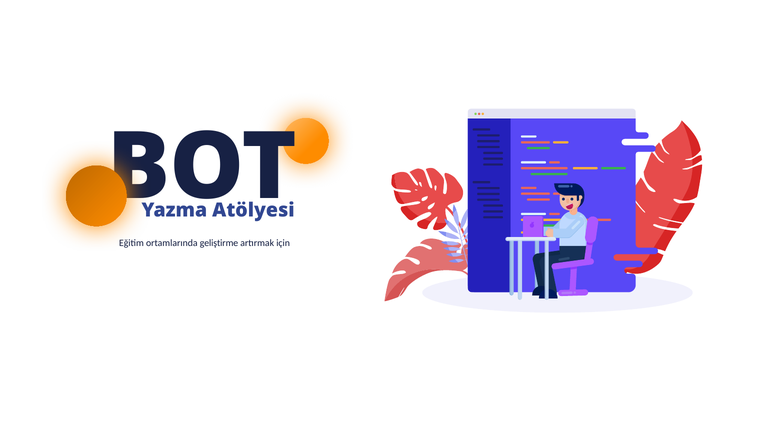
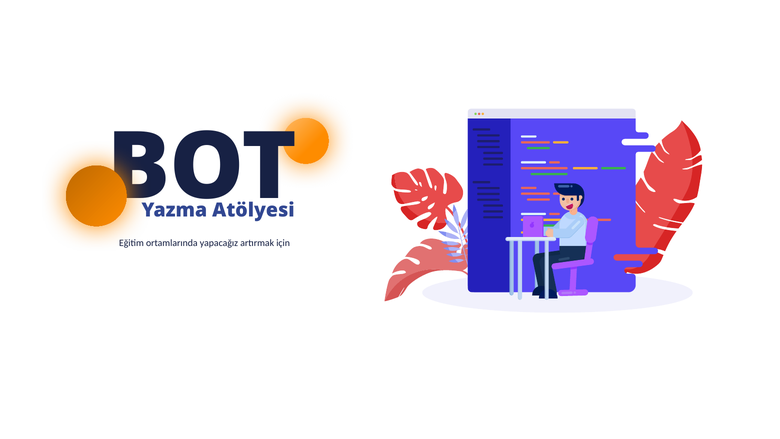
geliştirme: geliştirme -> yapacağız (219, 243)
